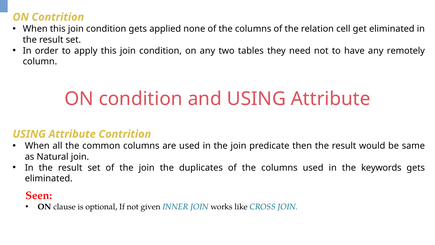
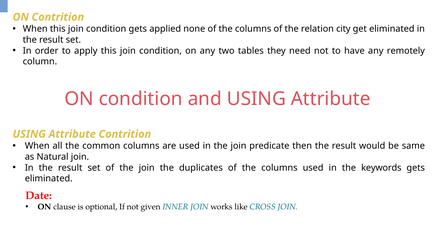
cell: cell -> city (343, 29)
Seen: Seen -> Date (39, 195)
